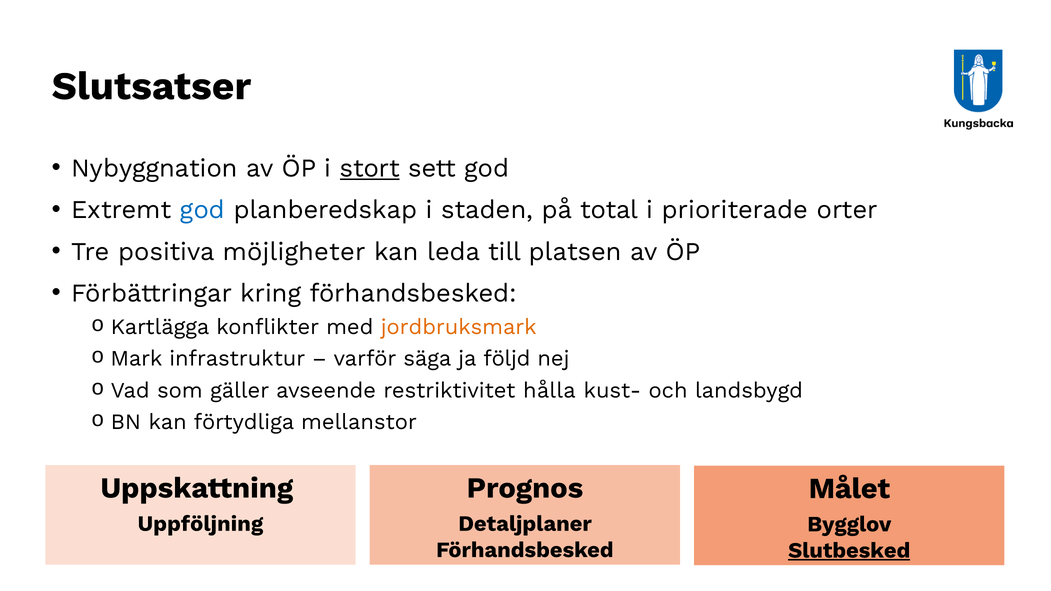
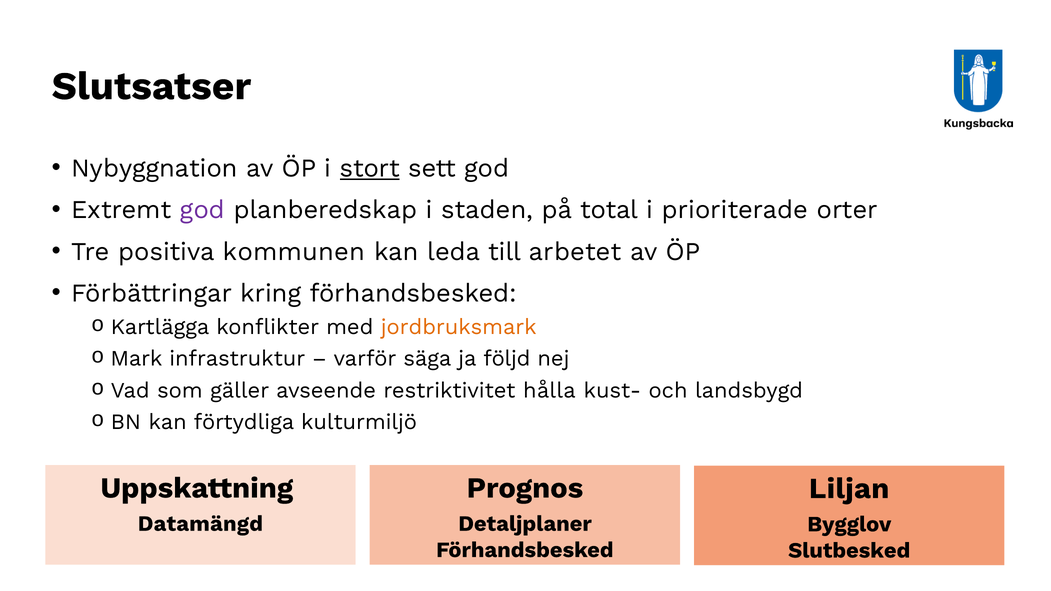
god colour: blue -> purple (202, 210)
möjligheter: möjligheter -> kommunen (294, 252)
platsen: platsen -> arbetet (575, 252)
mellanstor: mellanstor -> kulturmiljö (359, 422)
Målet: Målet -> Liljan (849, 489)
Uppföljning: Uppföljning -> Datamängd (200, 524)
Slutbesked underline: present -> none (849, 551)
